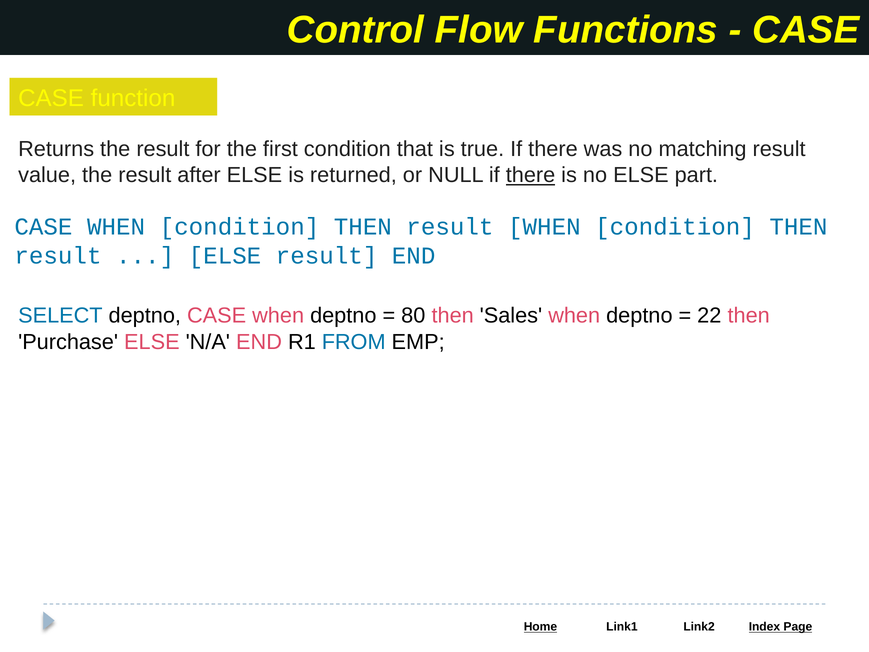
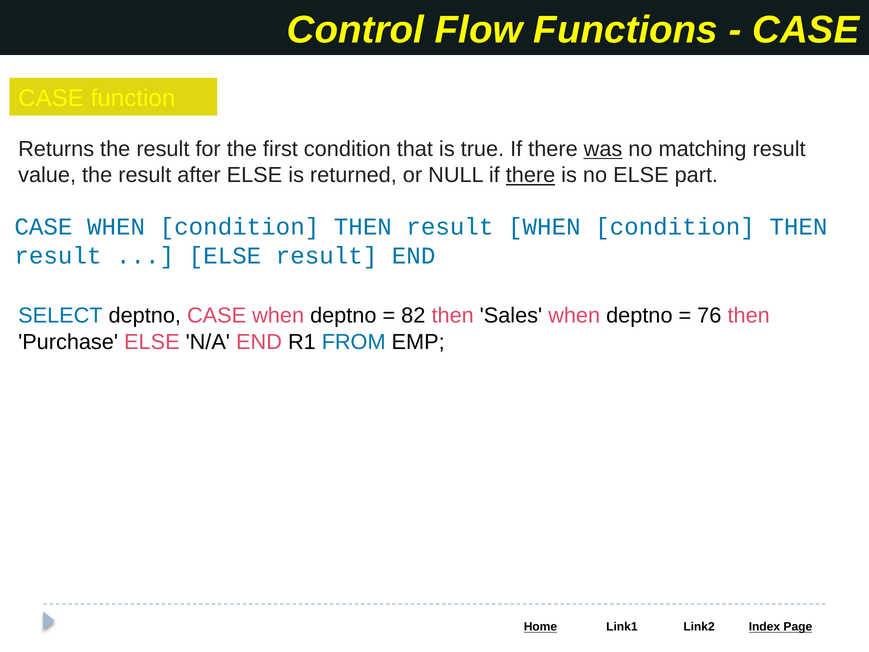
was underline: none -> present (603, 149)
80: 80 -> 82 (413, 316)
22: 22 -> 76 (709, 316)
